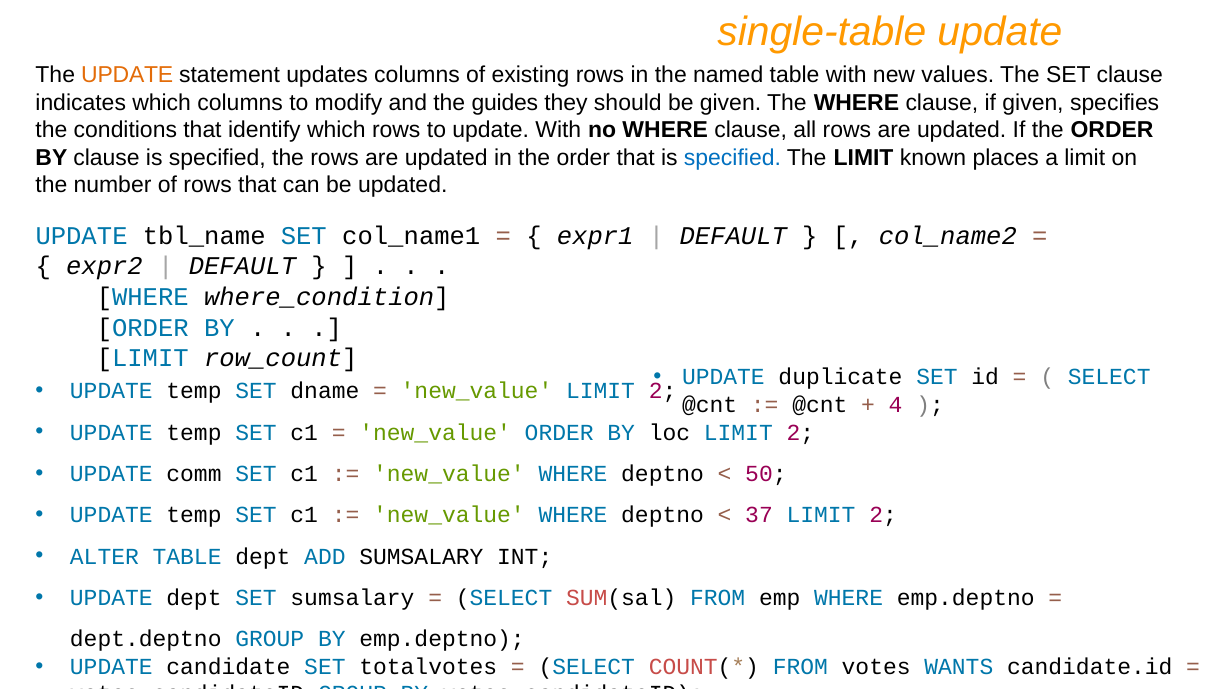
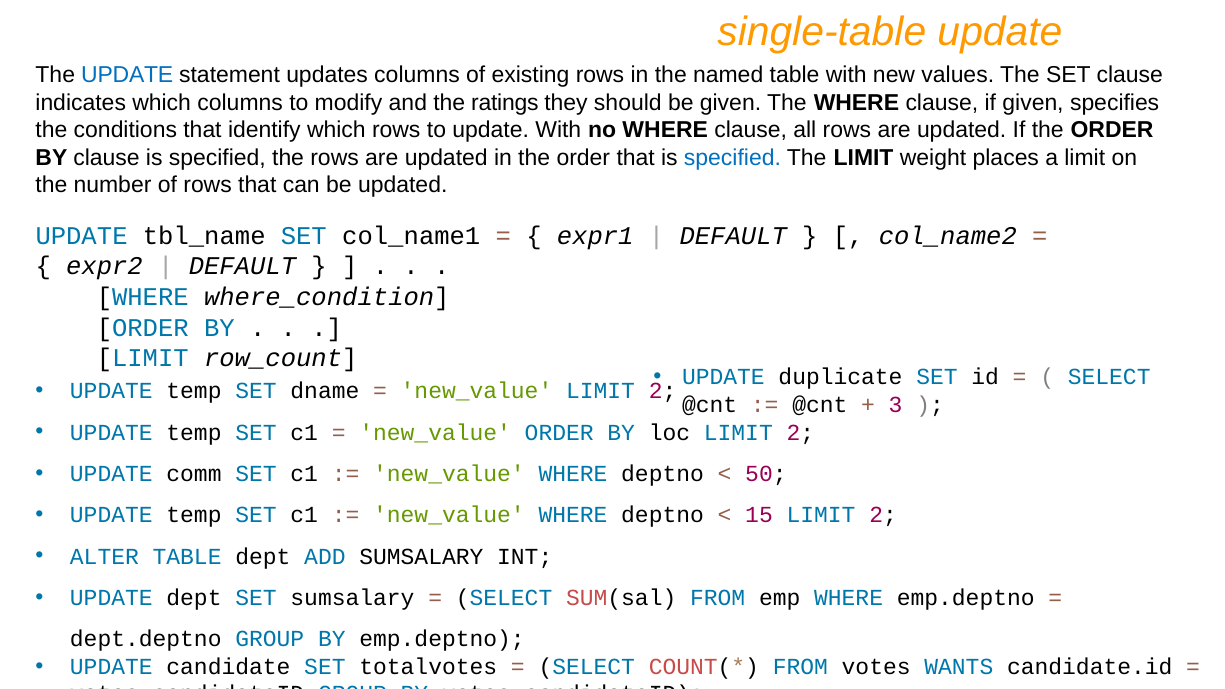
UPDATE colour: orange -> blue (127, 75)
guides: guides -> ratings (505, 103)
known: known -> weight (933, 158)
4: 4 -> 3 (896, 405)
37: 37 -> 15 (759, 515)
